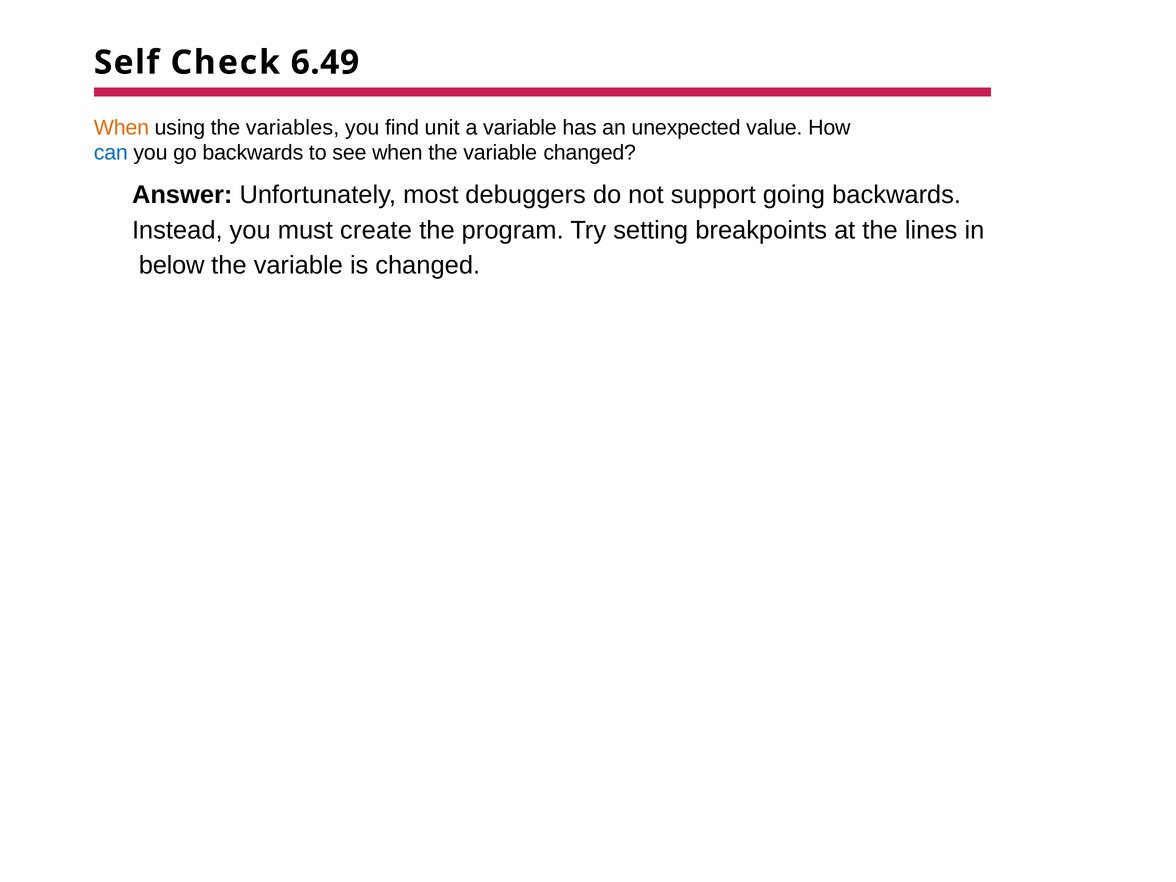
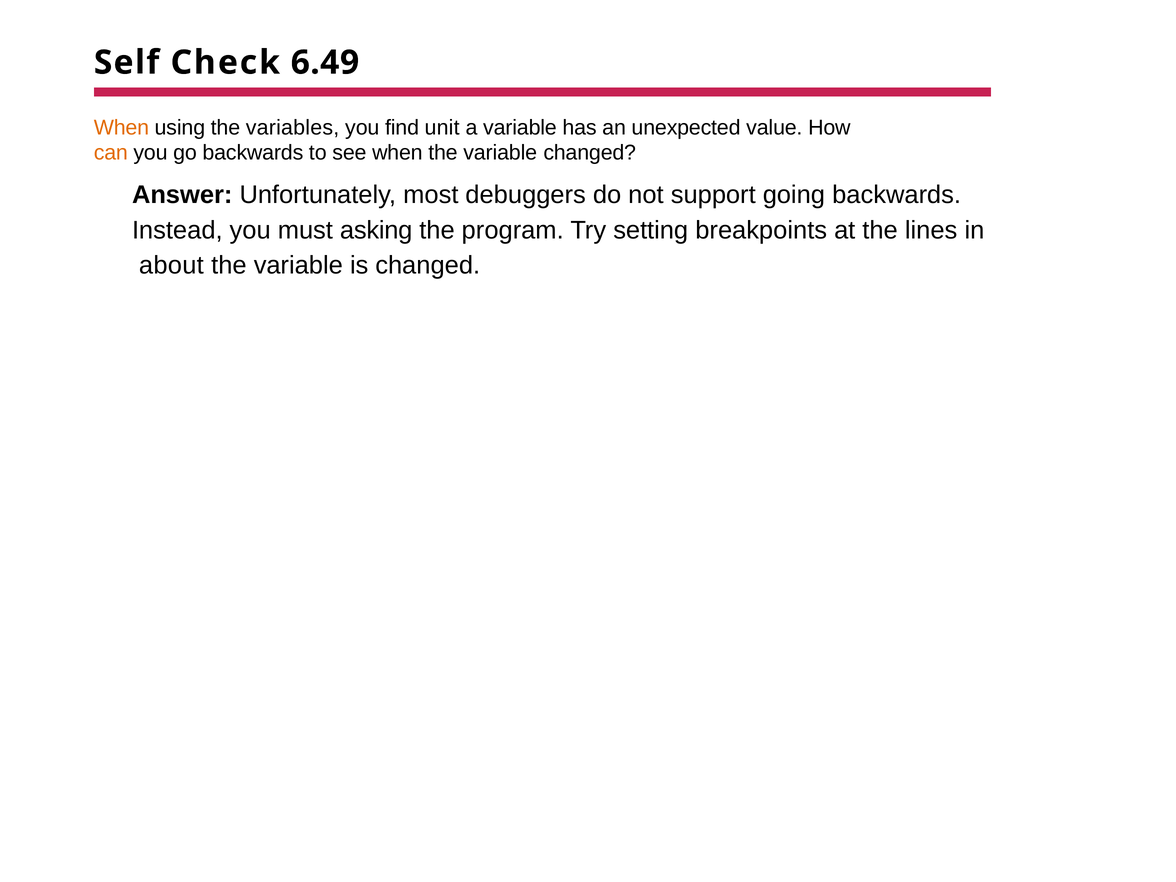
can colour: blue -> orange (111, 153)
create: create -> asking (376, 230)
below: below -> about (171, 265)
